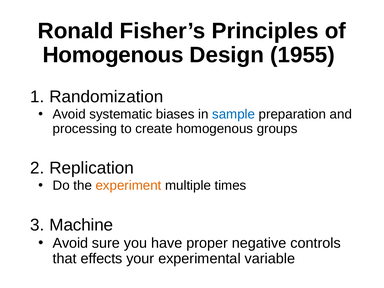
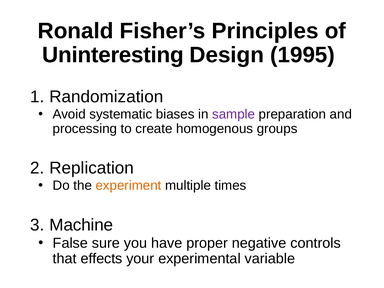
Homogenous: Homogenous -> Uninteresting (113, 55)
1955: 1955 -> 1995 (303, 55)
sample colour: blue -> purple (234, 114)
Avoid: Avoid -> False (70, 243)
